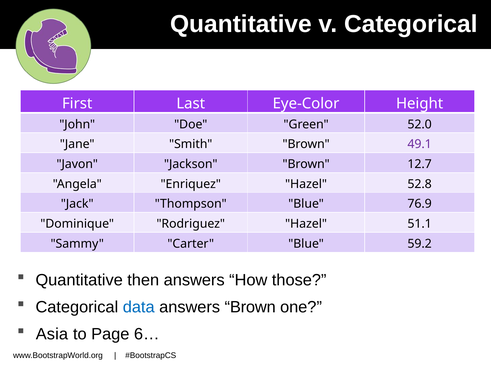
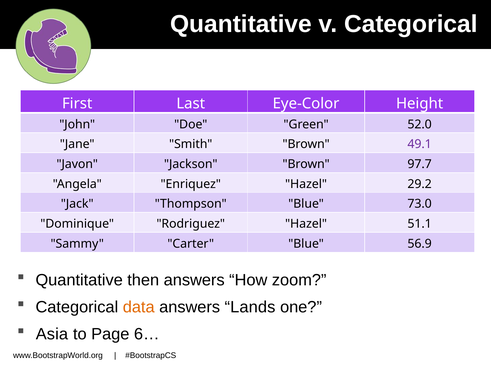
12.7: 12.7 -> 97.7 (420, 164)
52.8: 52.8 -> 29.2 (420, 184)
76.9: 76.9 -> 73.0 (420, 204)
59.2: 59.2 -> 56.9 (420, 244)
those: those -> zoom (299, 280)
data colour: blue -> orange (139, 307)
answers Brown: Brown -> Lands (250, 307)
